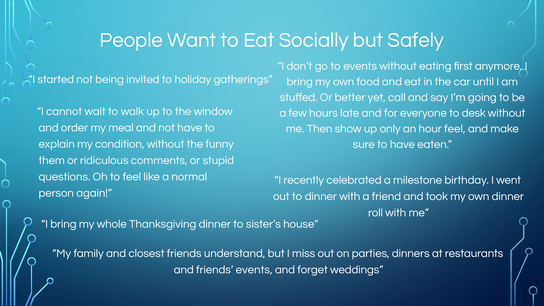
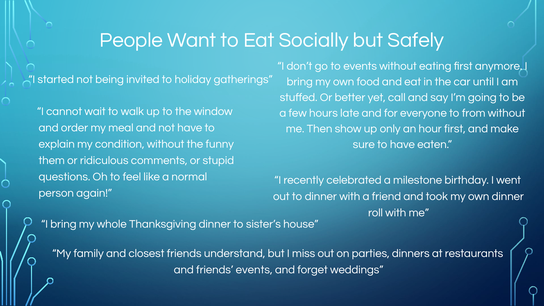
desk: desk -> from (474, 113)
hour feel: feel -> first (455, 129)
